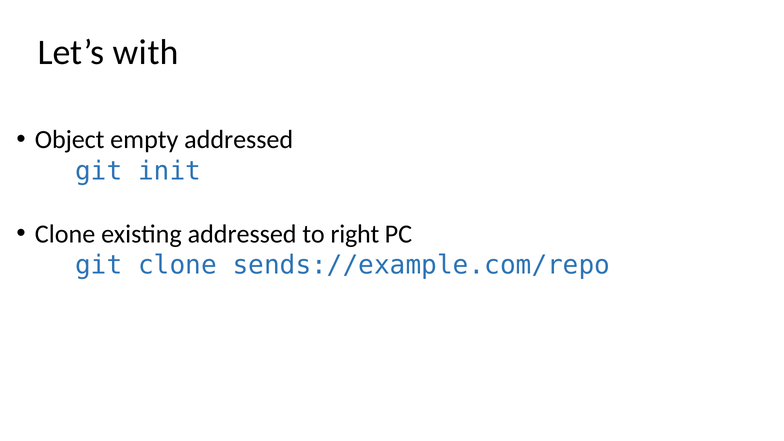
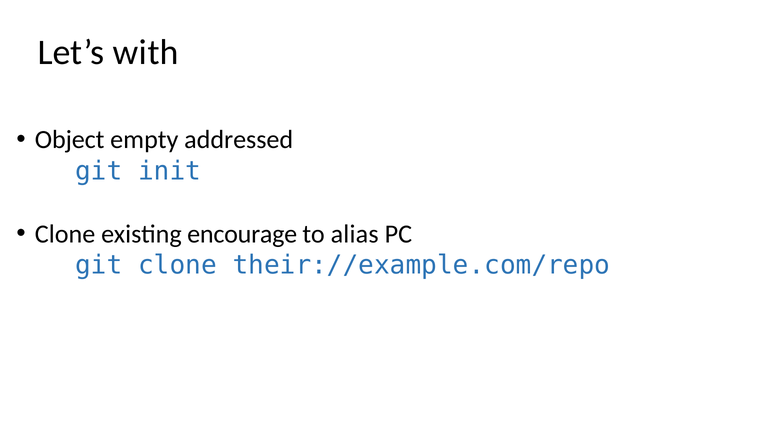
existing addressed: addressed -> encourage (242, 234)
right: right -> alias (355, 234)
sends://example.com/repo: sends://example.com/repo -> their://example.com/repo (421, 265)
